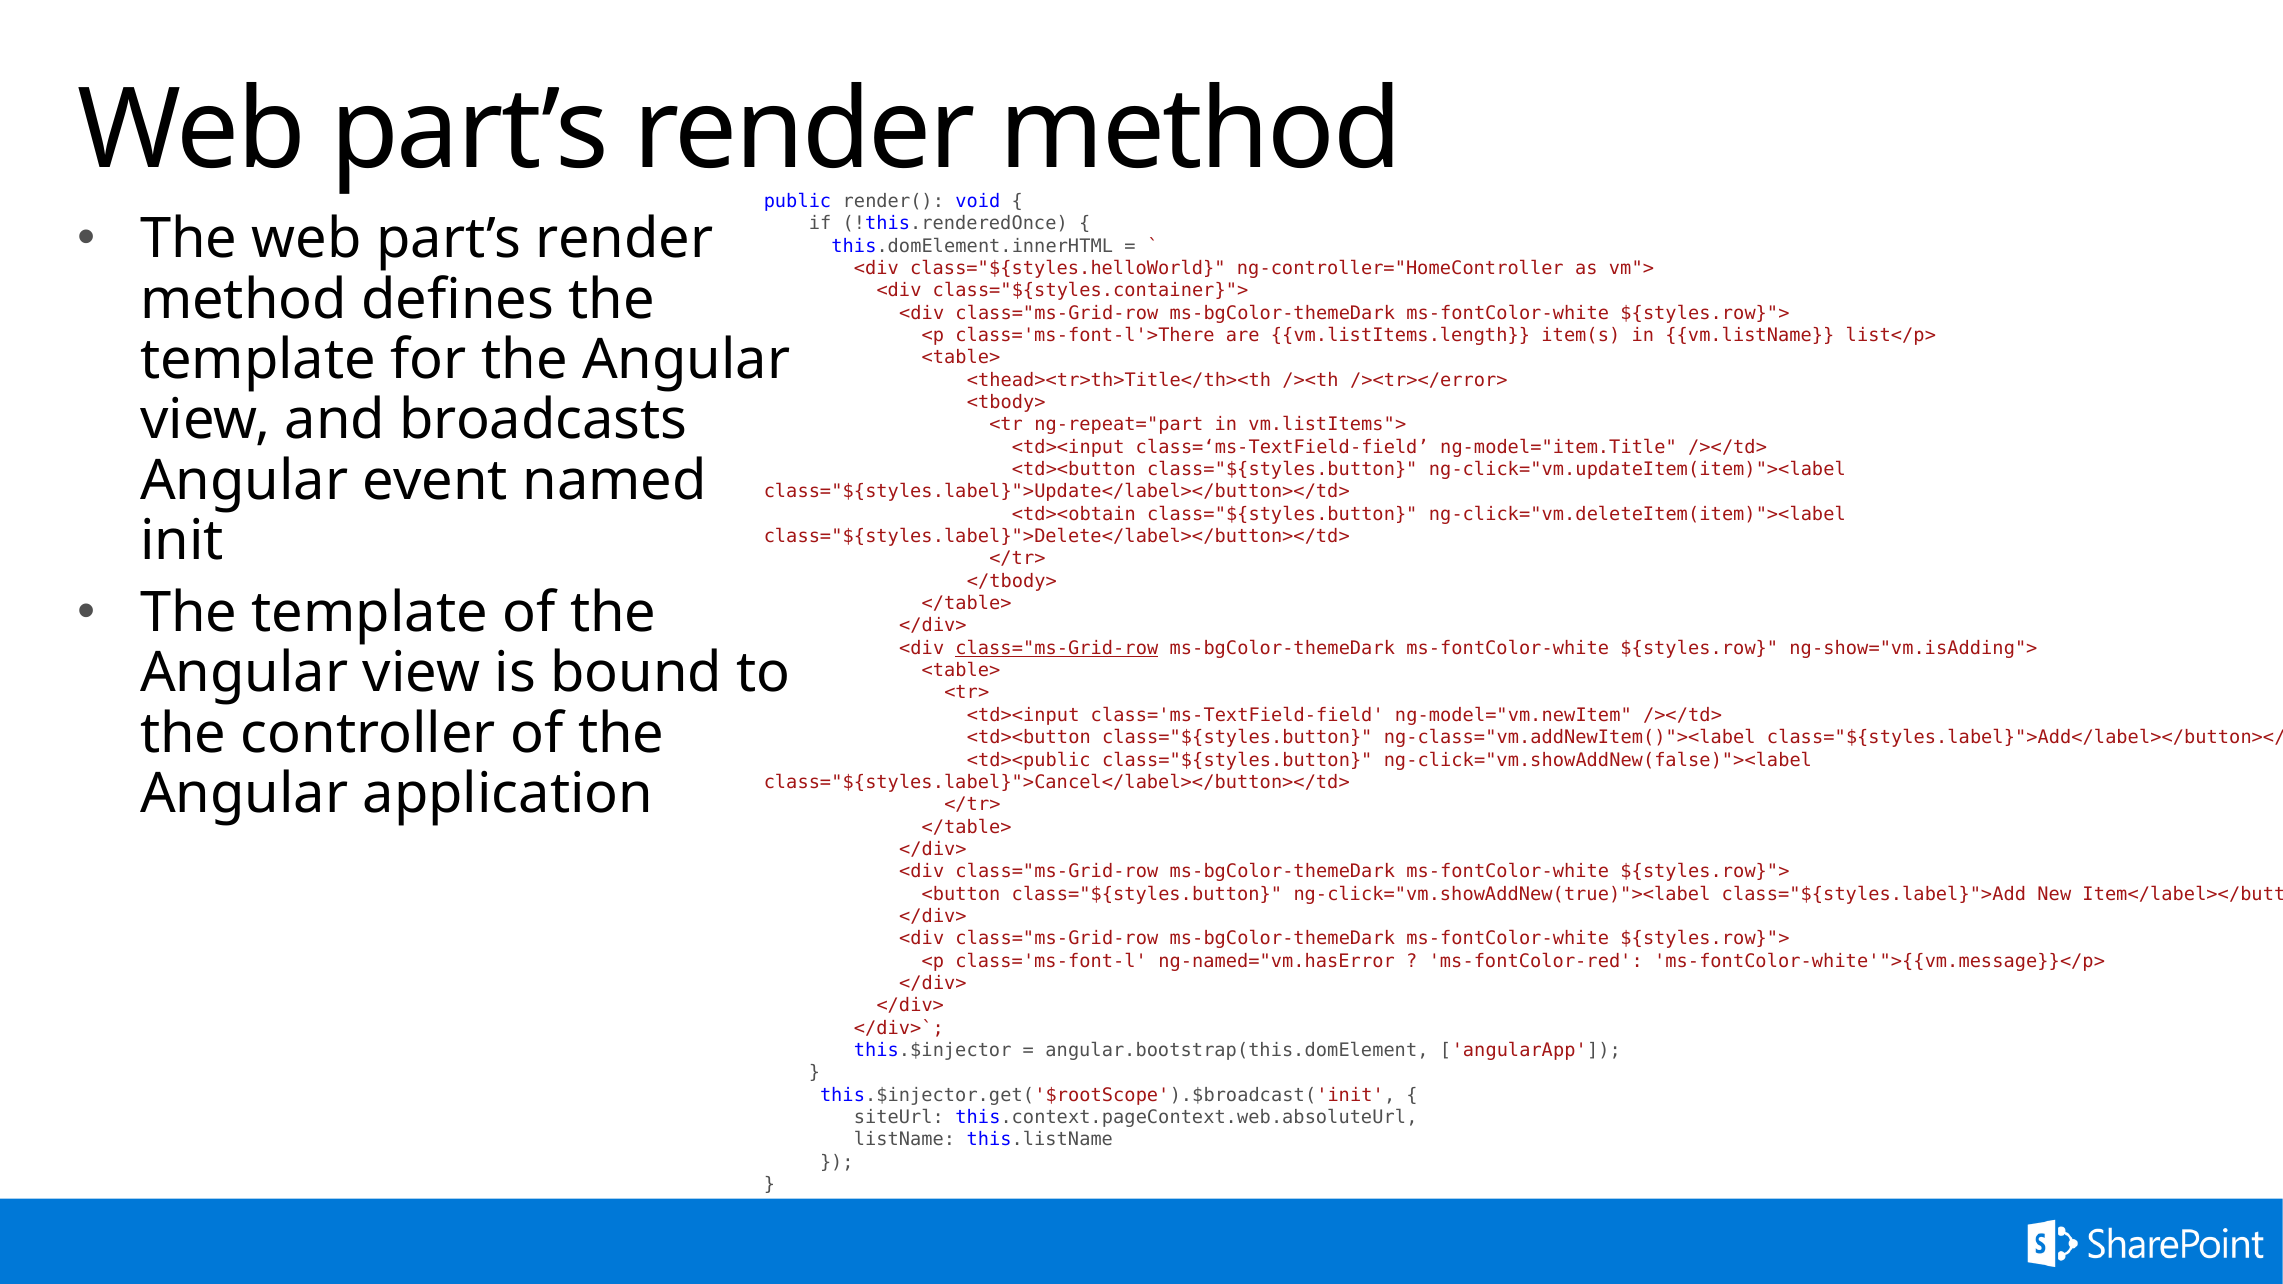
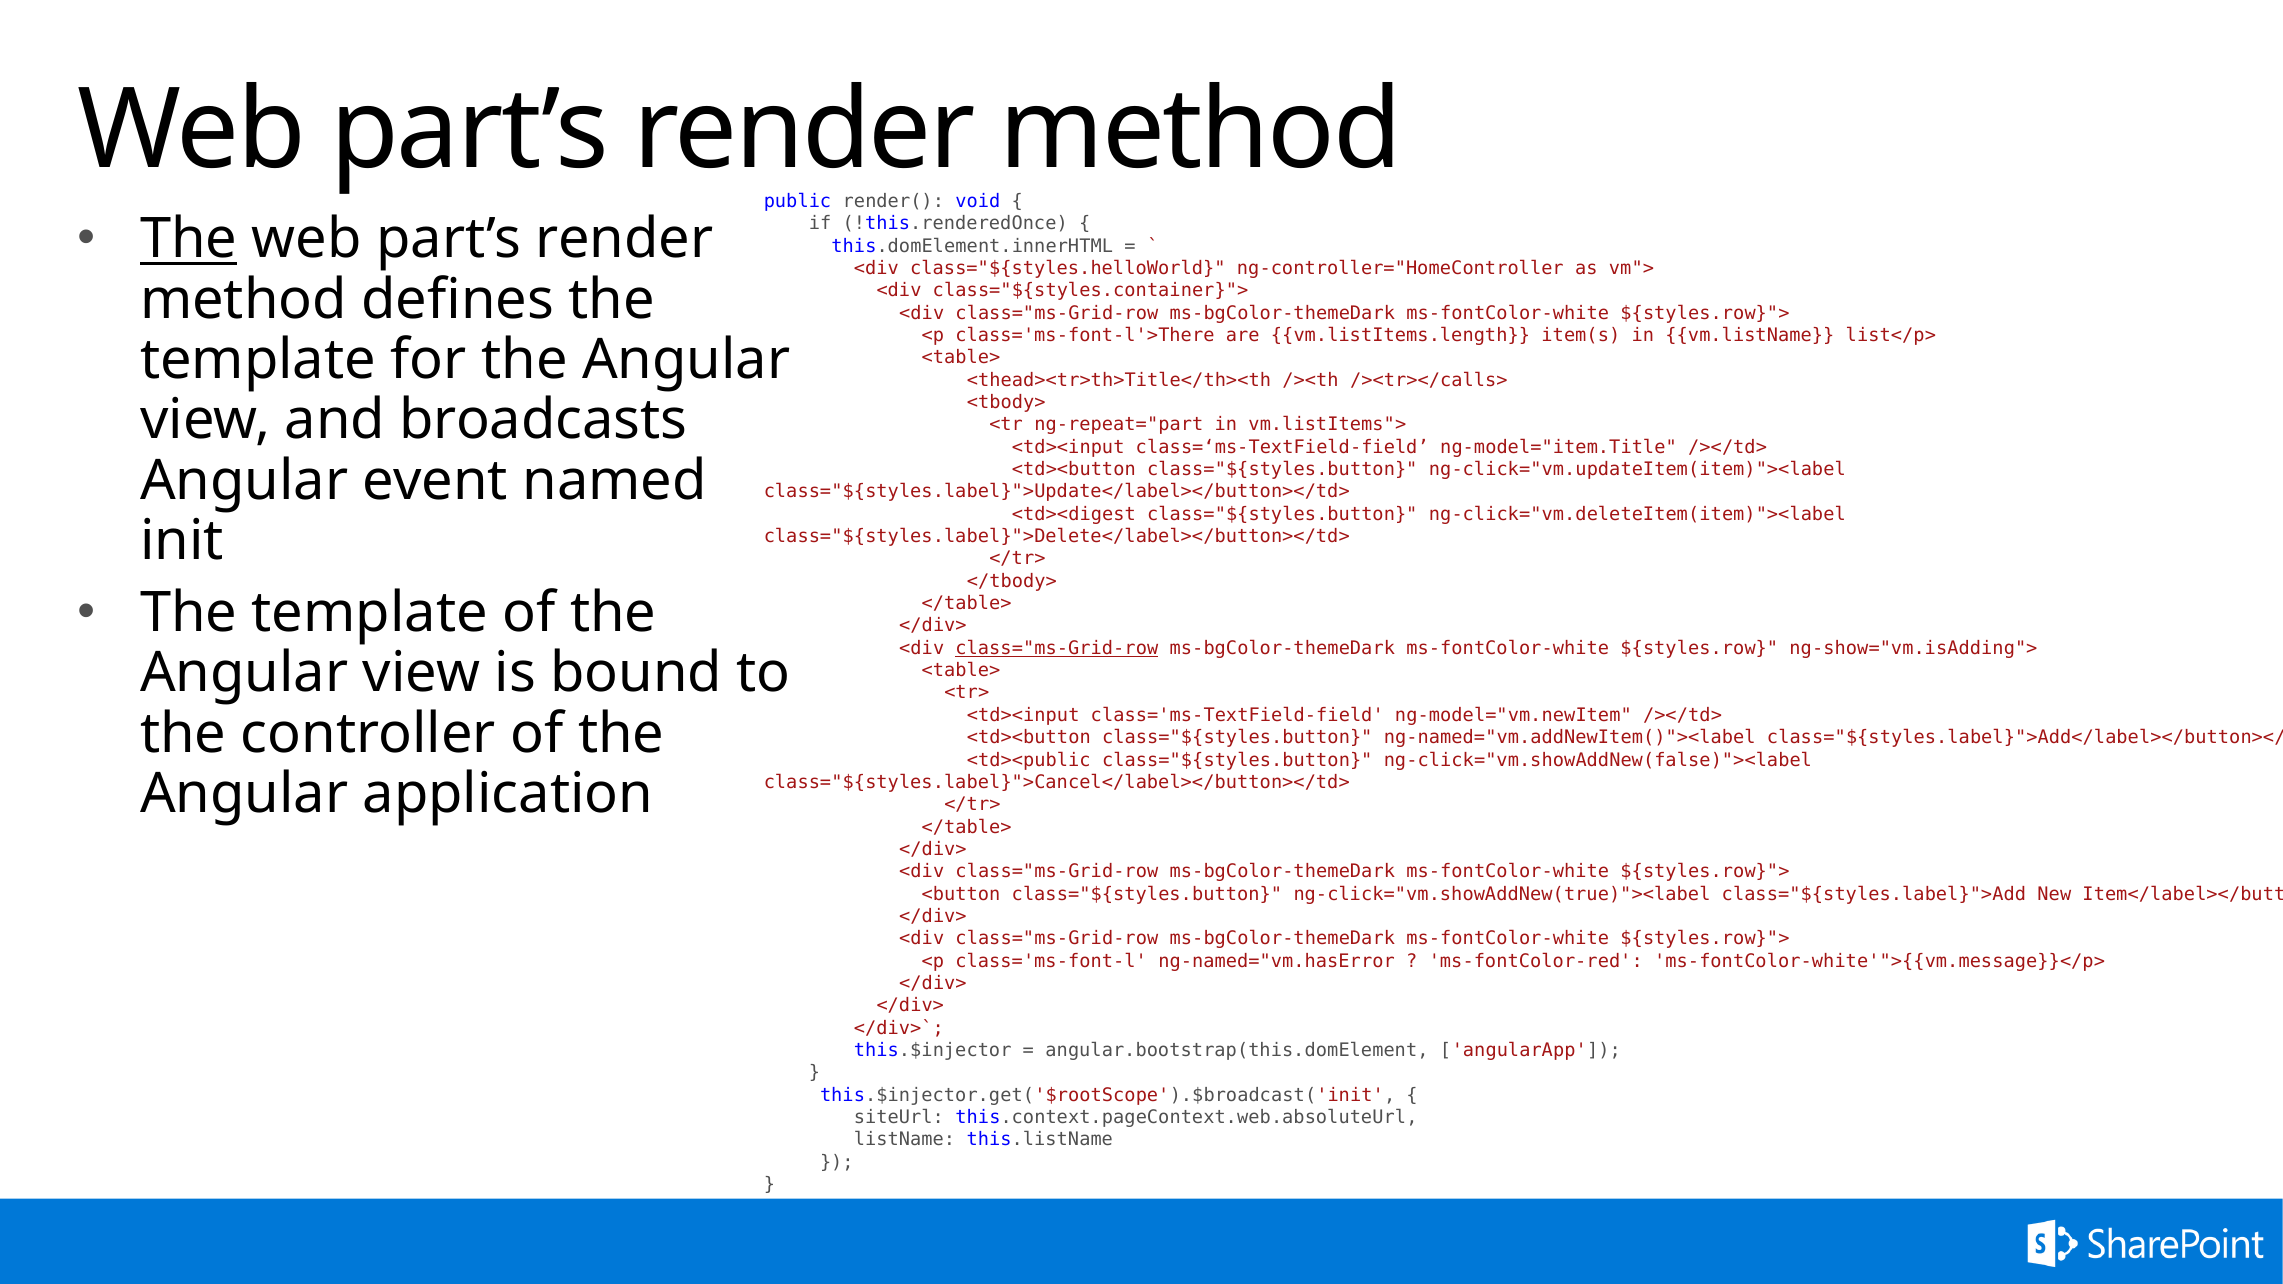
The underline: none -> present (189, 239)
/><tr></error>: /><tr></error> -> /><tr></calls> (1429, 380)
<td><obtain: <td><obtain -> <td><digest (1074, 514)
ng-class="vm.addNewItem()"><label: ng-class="vm.addNewItem()"><label -> ng-named="vm.addNewItem()"><label (1570, 738)
